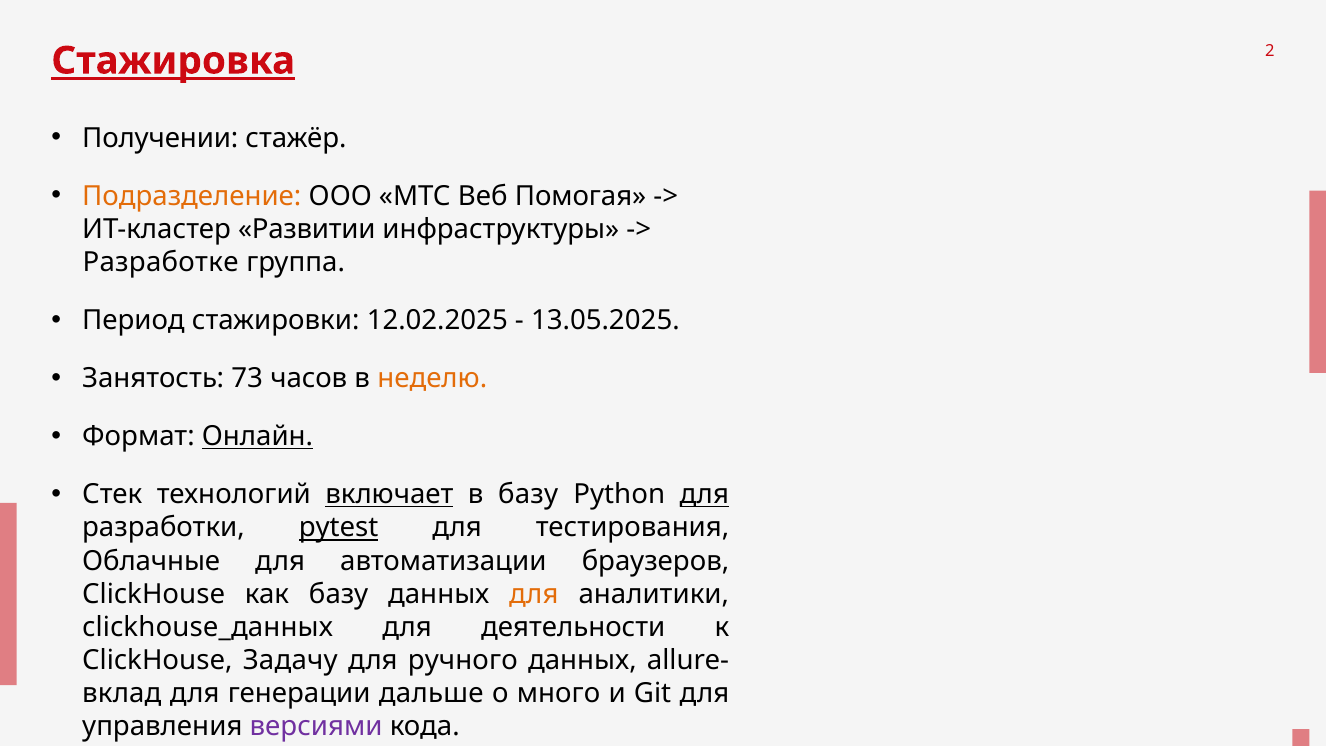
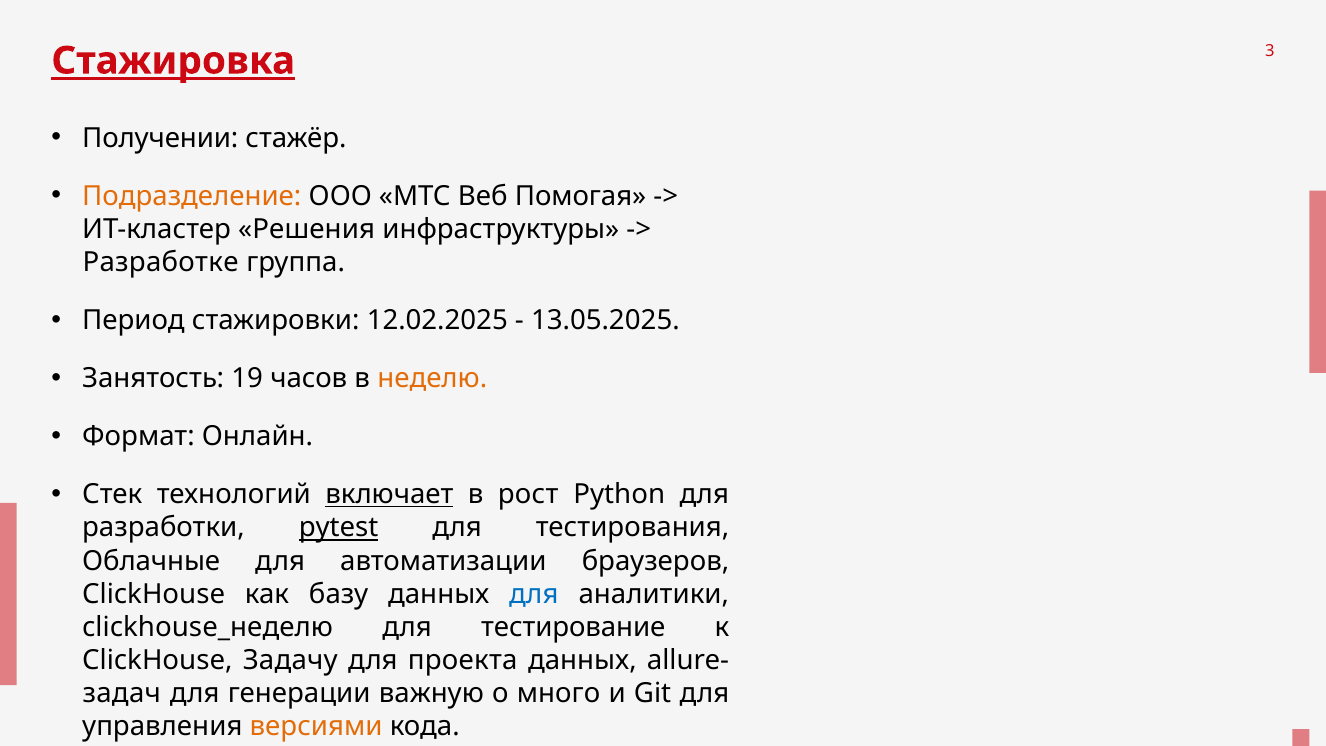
2: 2 -> 3 (1270, 51)
Развитии: Развитии -> Решения (307, 229)
73: 73 -> 19 (247, 379)
Онлайн underline: present -> none (257, 437)
в базу: базу -> рост (528, 495)
для underline: present -> none (704, 495)
для colour: orange -> blue (534, 594)
clickhouse_данных: clickhouse_данных -> clickhouse_неделю (208, 627)
деятельности: деятельности -> тестирование (573, 627)
ручного: ручного -> проекта (463, 660)
вклад: вклад -> задач (122, 694)
дальше: дальше -> важную (431, 694)
версиями colour: purple -> orange (316, 727)
